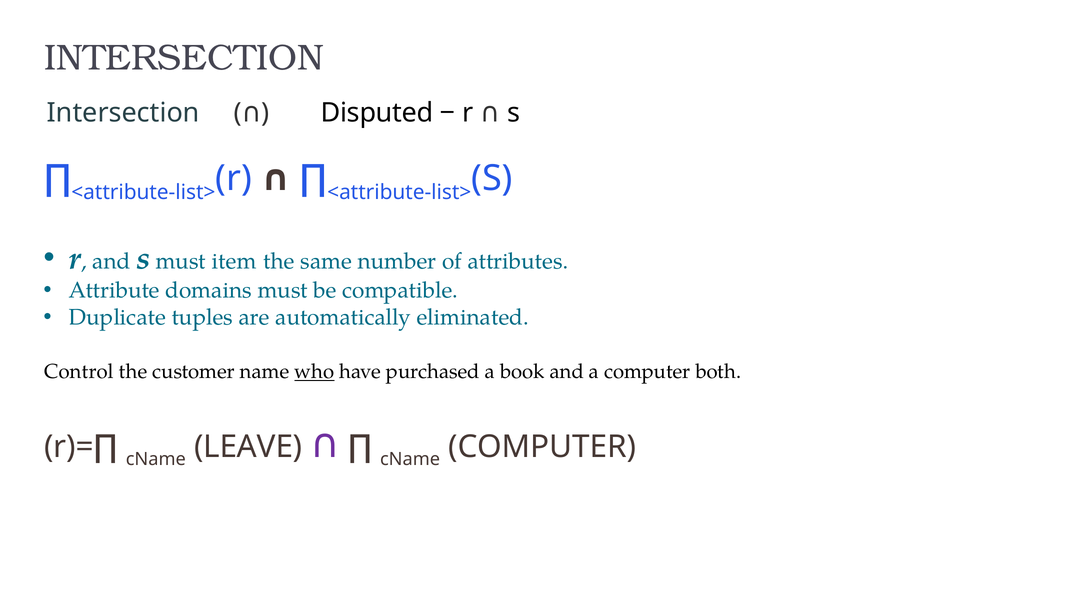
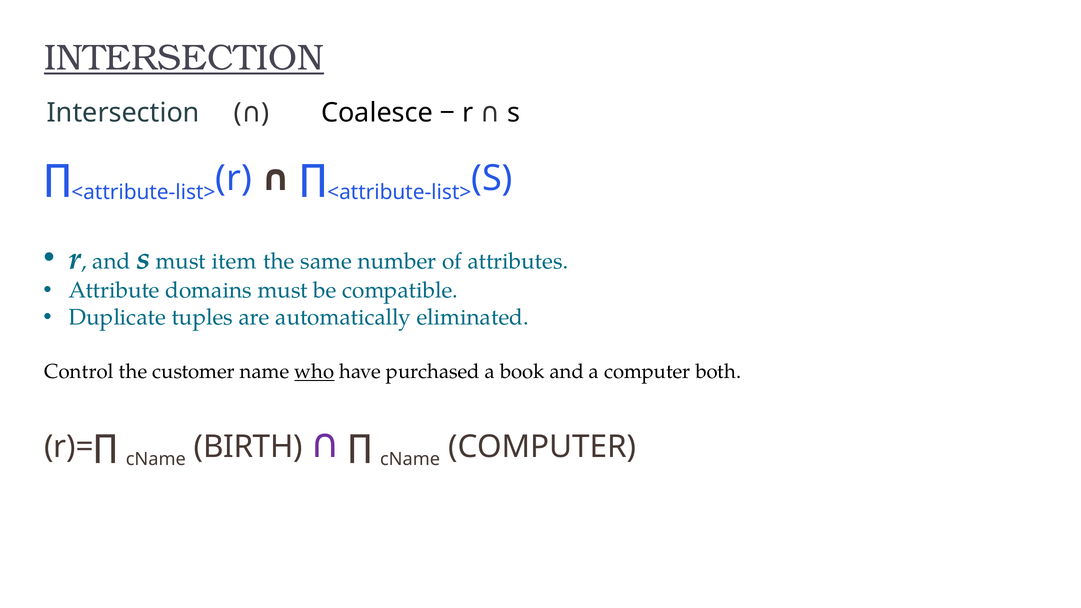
INTERSECTION underline: none -> present (184, 58)
Disputed: Disputed -> Coalesce (377, 113)
LEAVE: LEAVE -> BIRTH (248, 447)
